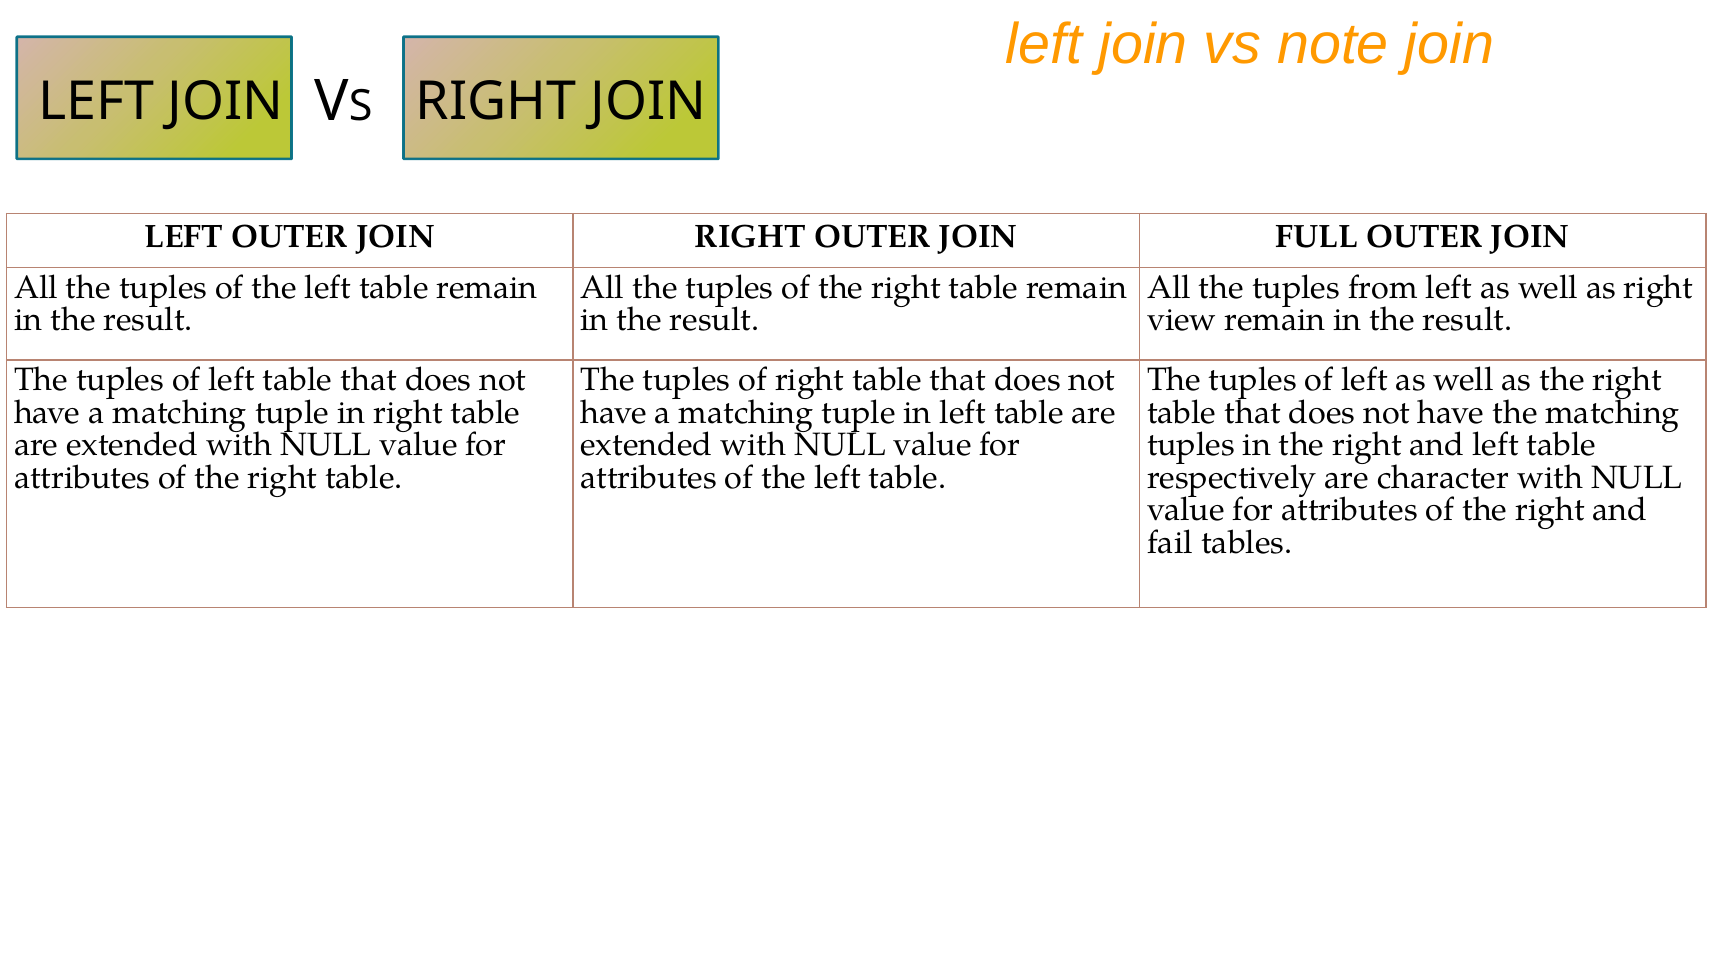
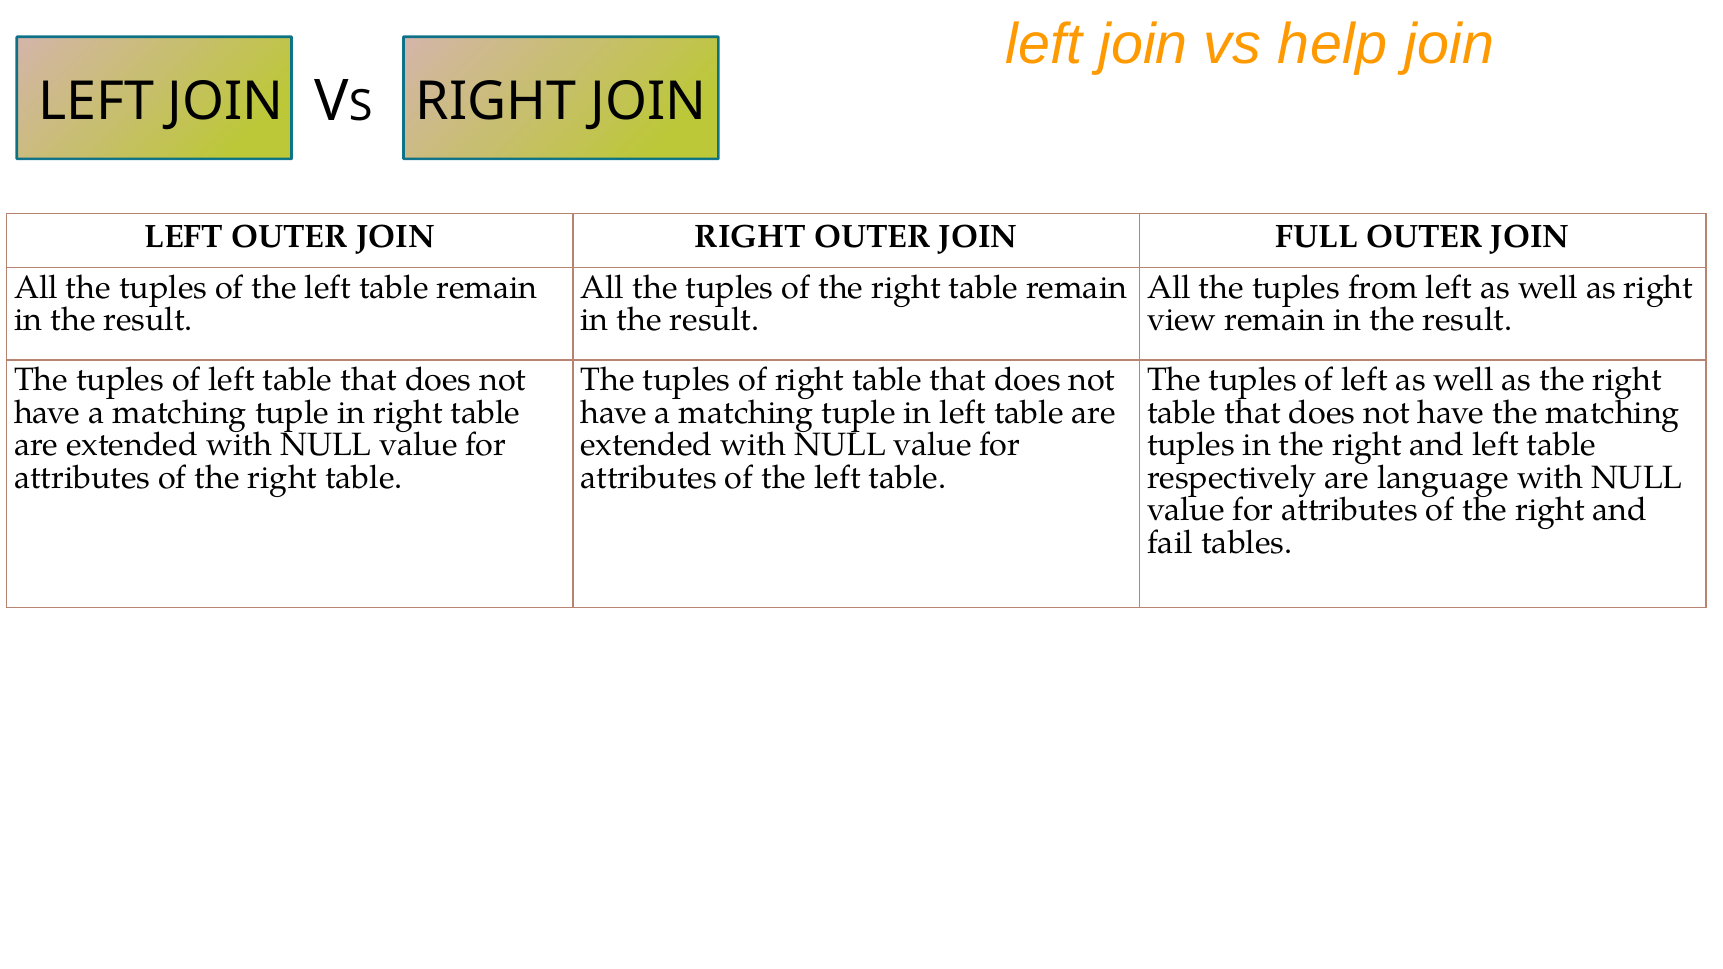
note: note -> help (1333, 45)
character: character -> language (1443, 478)
